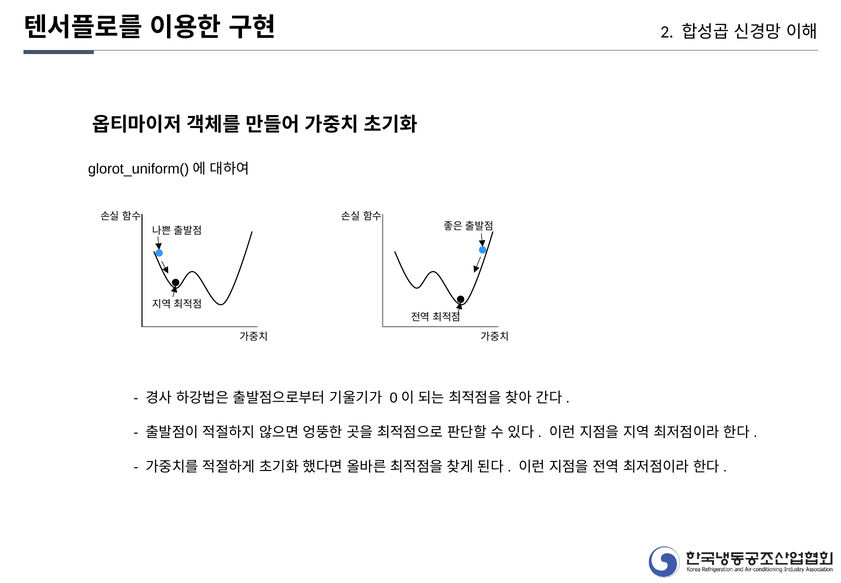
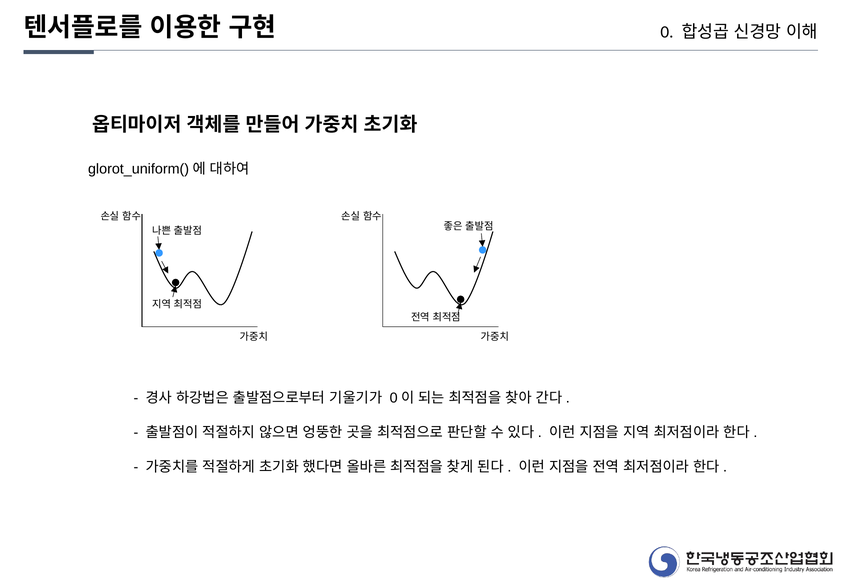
2: 2 -> 0 (667, 32)
